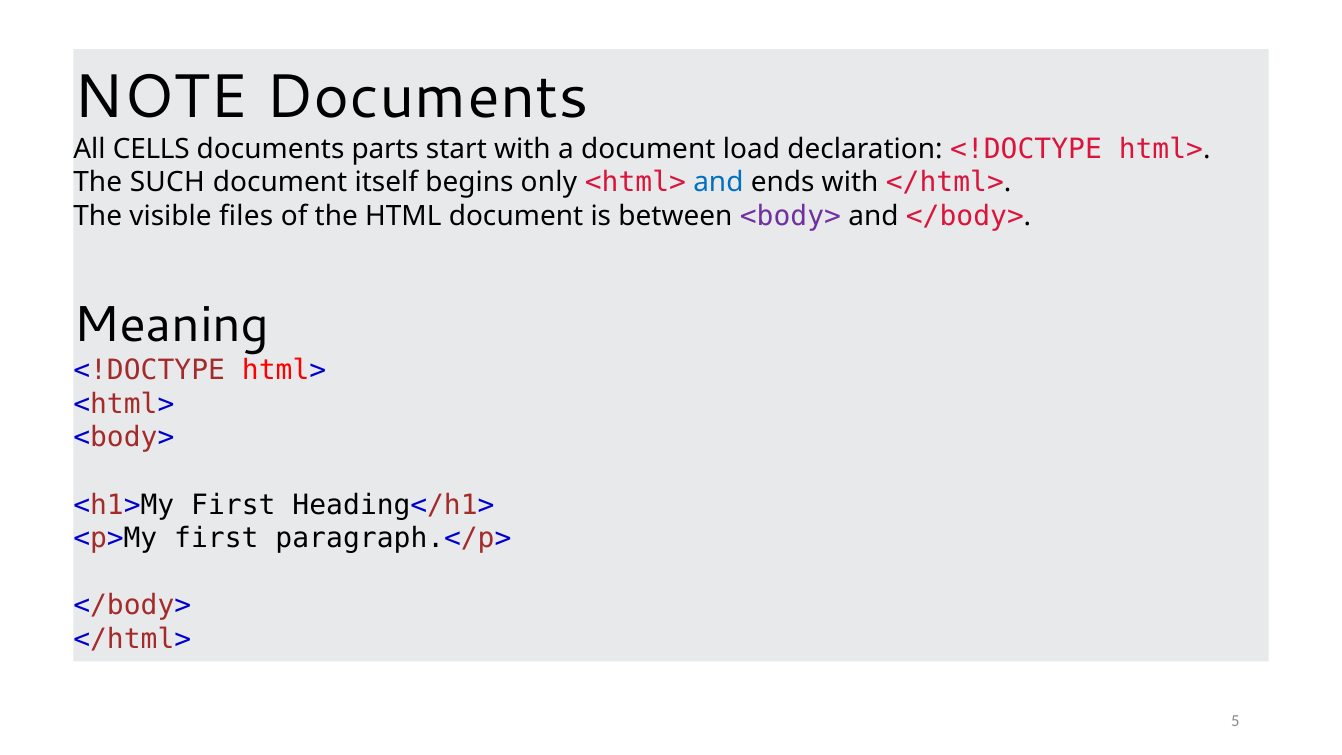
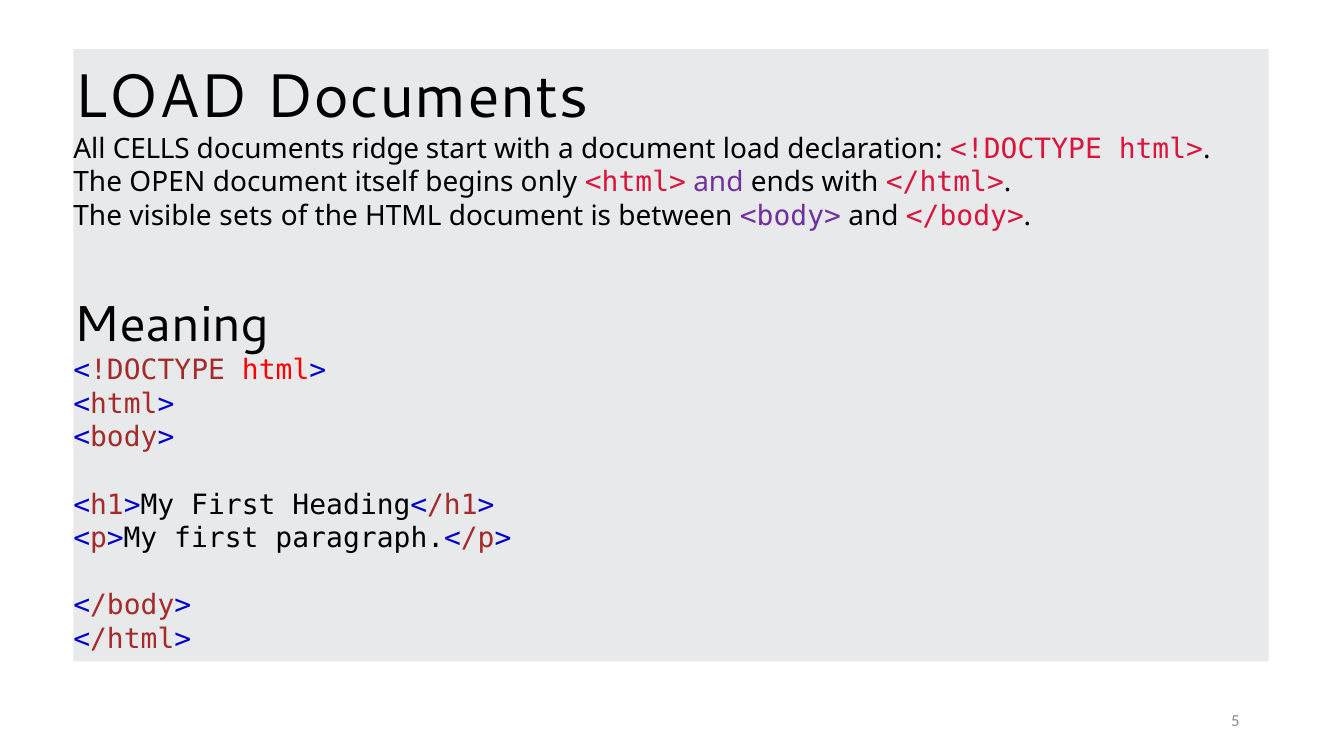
NOTE: NOTE -> LOAD (161, 98)
parts: parts -> ridge (385, 149)
SUCH: SUCH -> OPEN (167, 183)
and colour: blue -> purple (718, 183)
files: files -> sets (246, 216)
